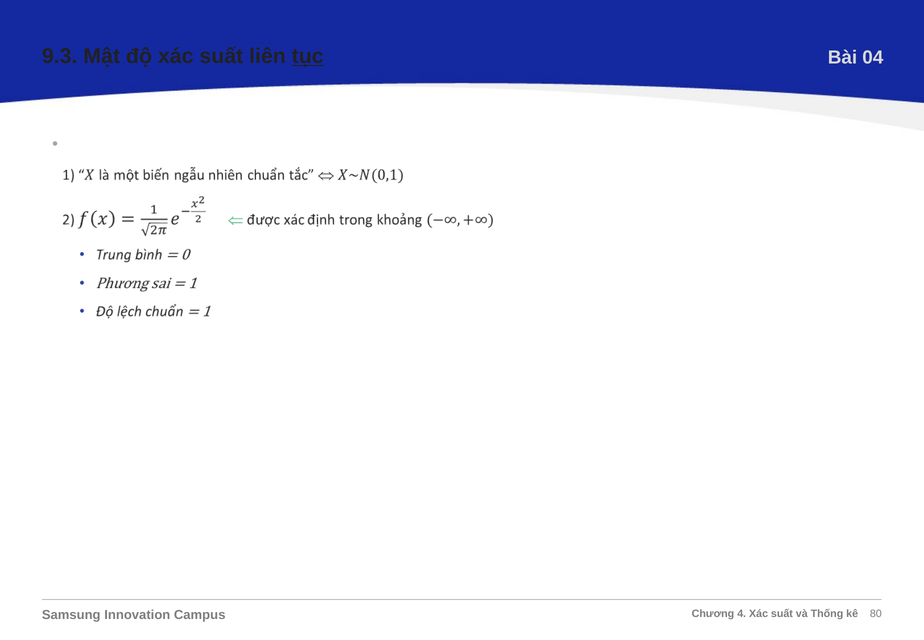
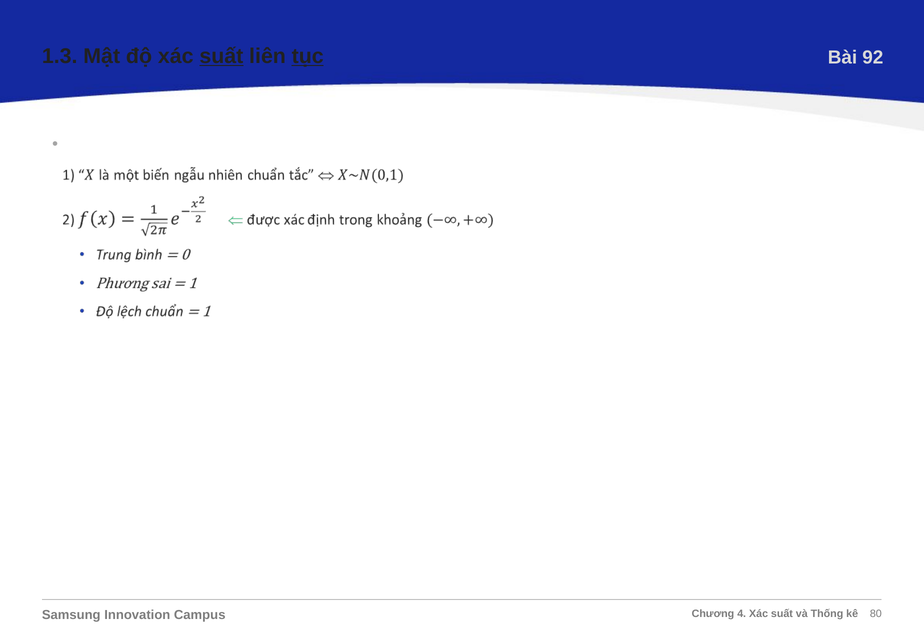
9.3: 9.3 -> 1.3 (60, 56)
suất underline: none -> present (221, 56)
04: 04 -> 92 (873, 58)
